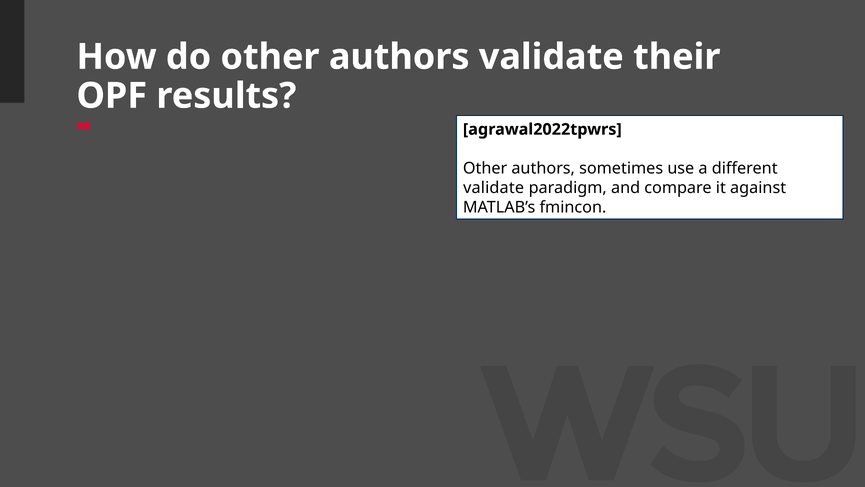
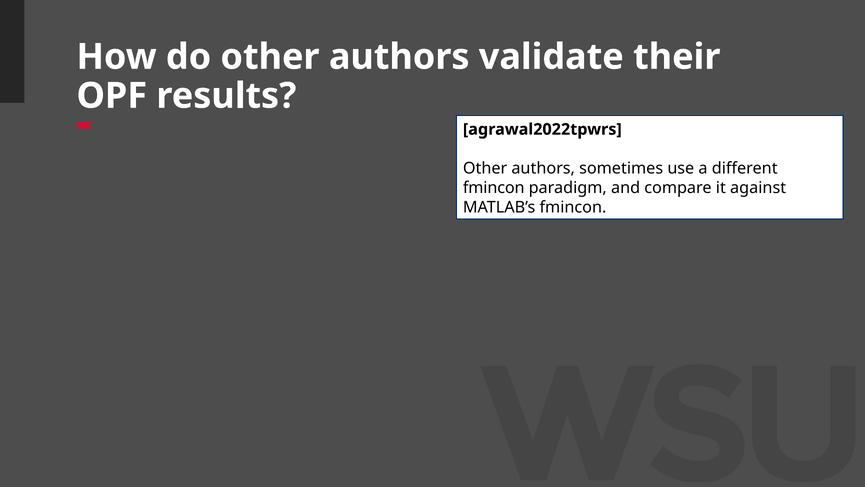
validate: validate -> fmincon (494, 188)
